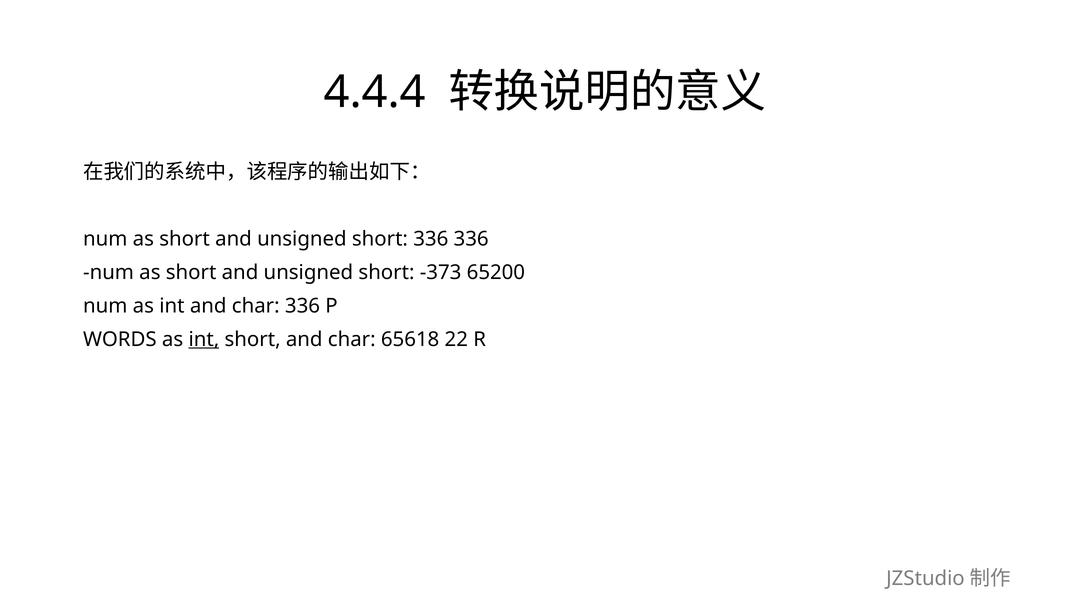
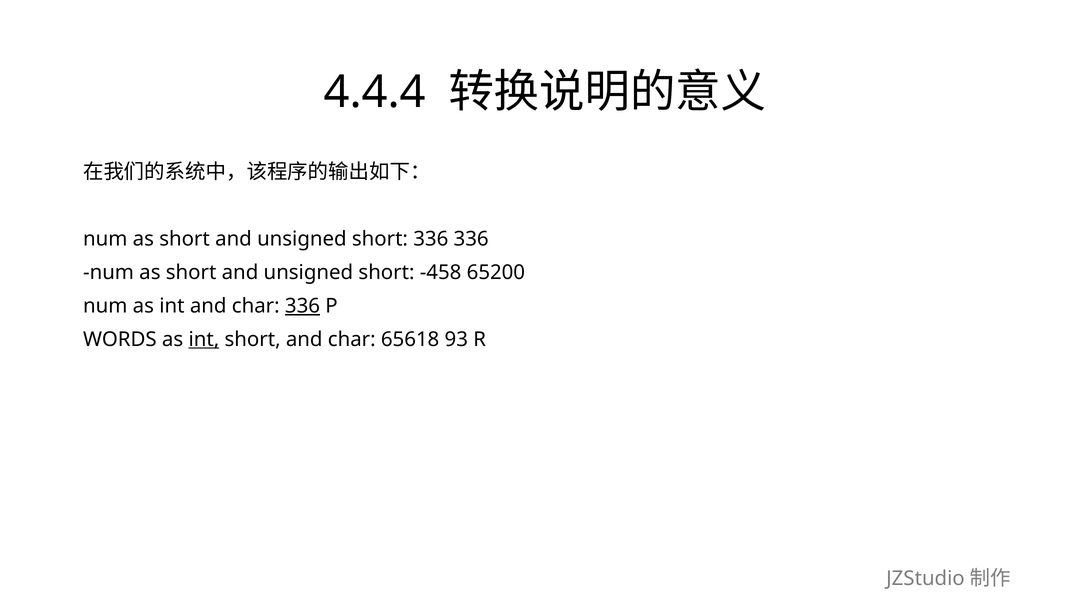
-373: -373 -> -458 (441, 273)
336 underline: none -> present (302, 306)
22: 22 -> 93 (456, 339)
